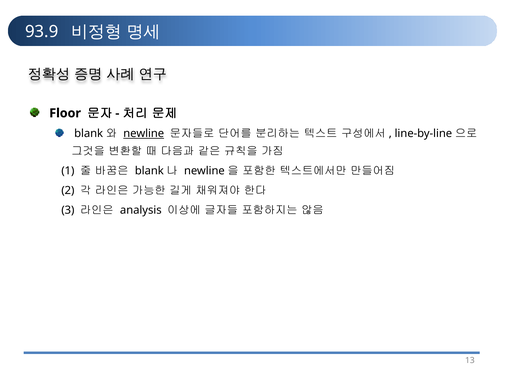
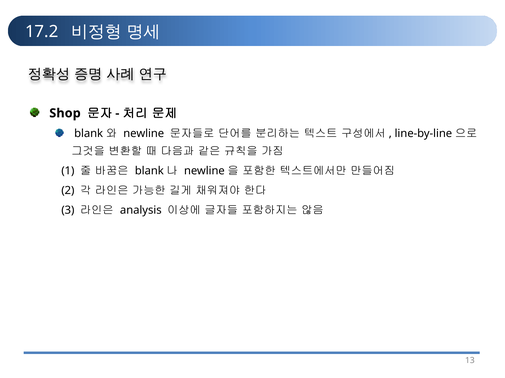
93.9: 93.9 -> 17.2 (42, 32)
Floor: Floor -> Shop (65, 113)
newline underline: present -> none (144, 134)
